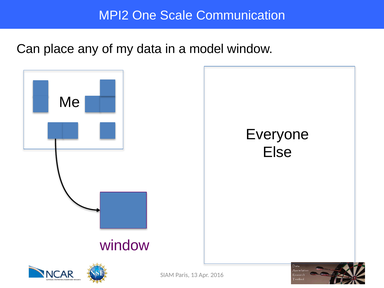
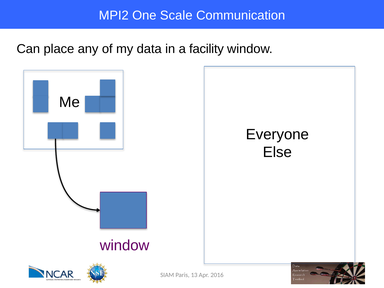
model: model -> facility (207, 49)
